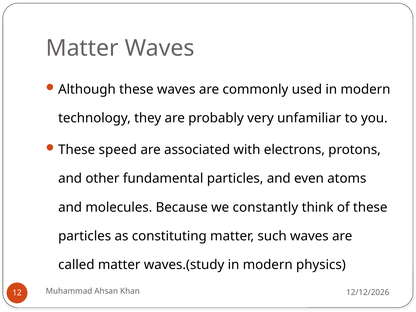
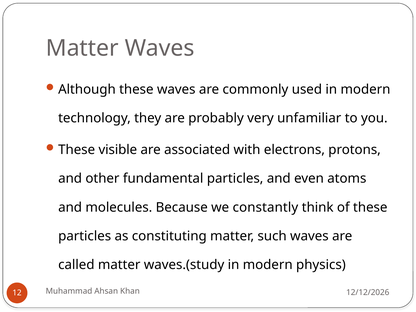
speed: speed -> visible (118, 150)
